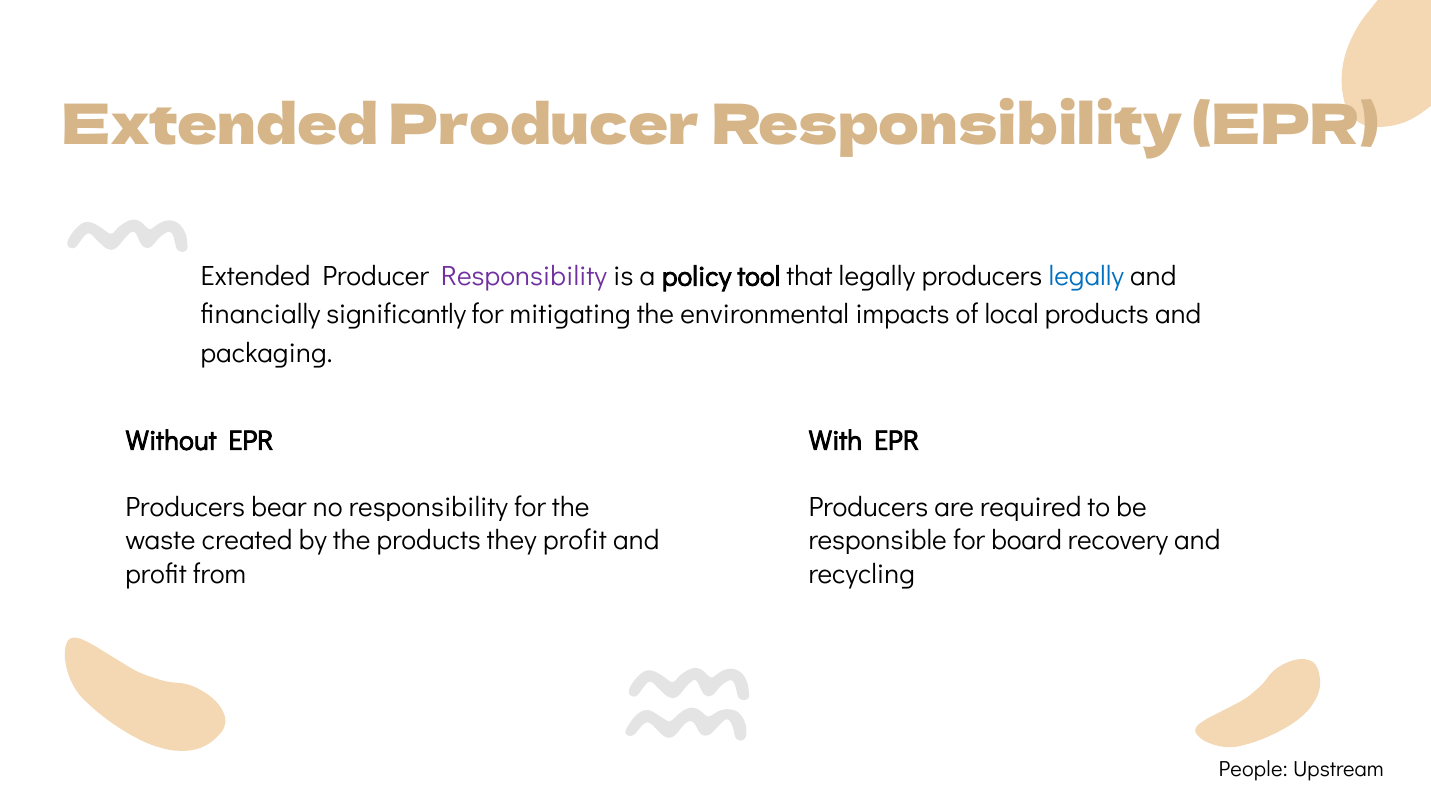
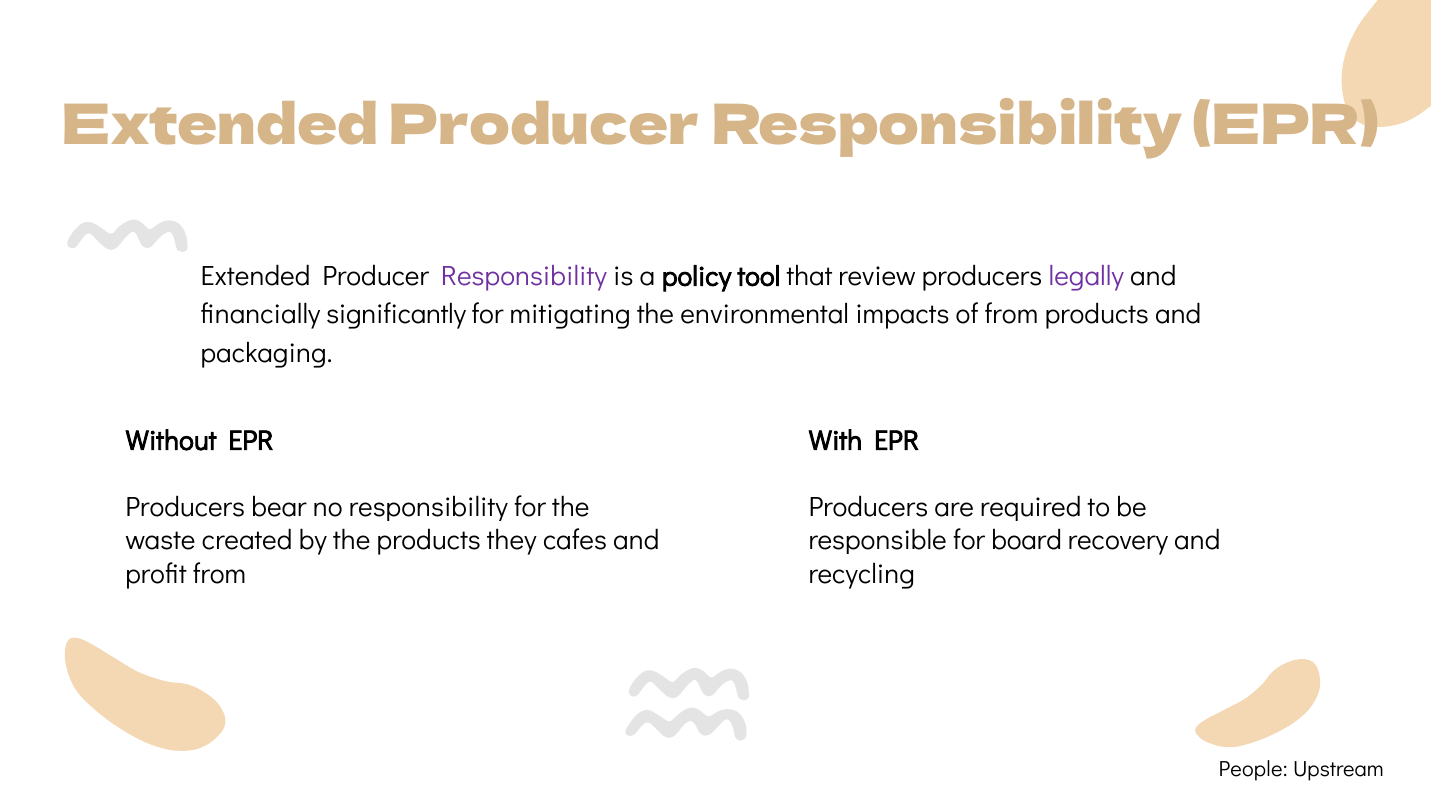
that legally: legally -> review (877, 276)
legally colour: blue -> purple (1086, 276)
of local: local -> from (1011, 315)
they profit: profit -> cafes (575, 541)
